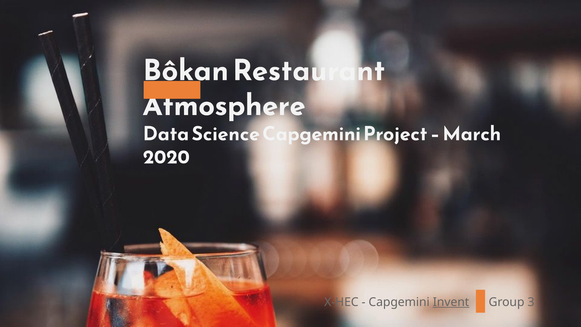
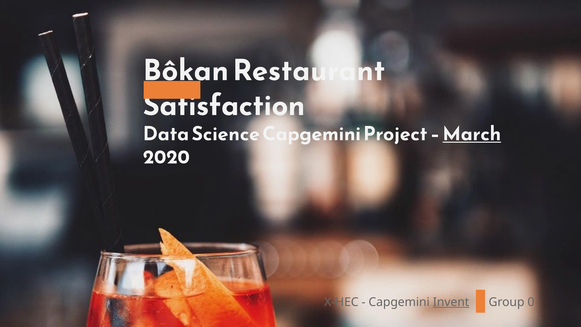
Atmosphere: Atmosphere -> Satisfaction (224, 105)
March underline: none -> present (472, 134)
3: 3 -> 0 (531, 302)
